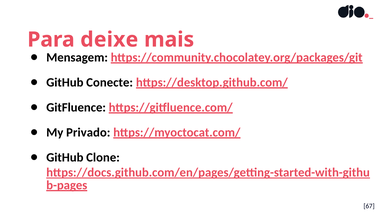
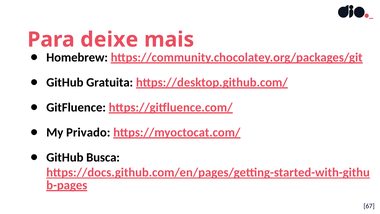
Mensagem: Mensagem -> Homebrew (77, 57)
Conecte: Conecte -> Gratuita (110, 82)
Clone: Clone -> Busca (103, 157)
